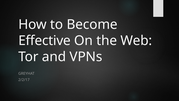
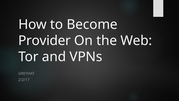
Effective: Effective -> Provider (45, 40)
